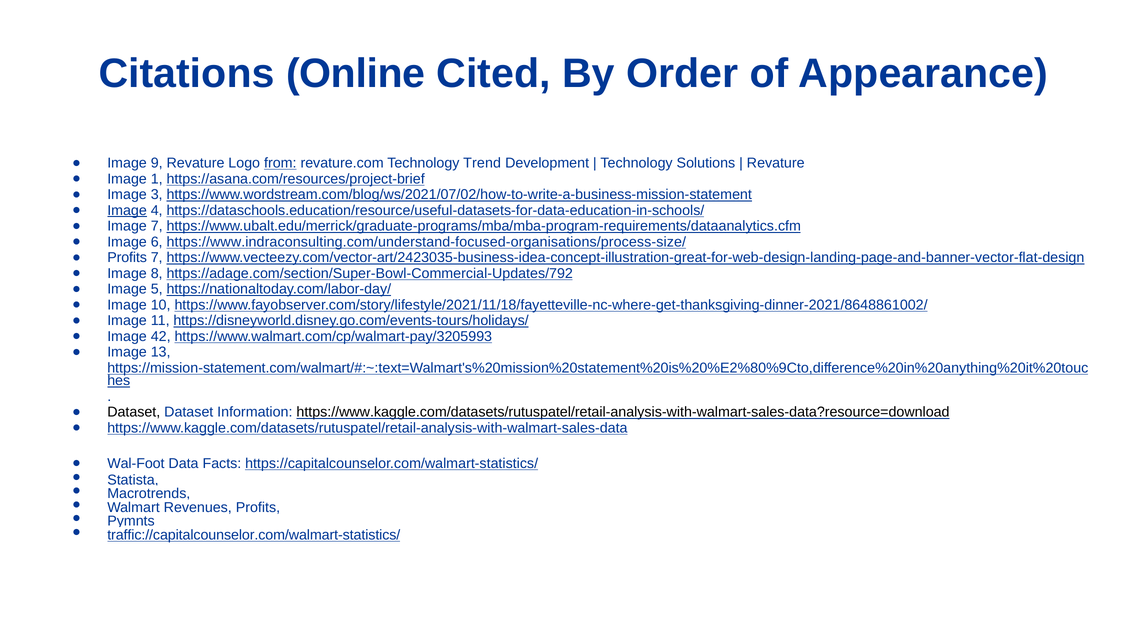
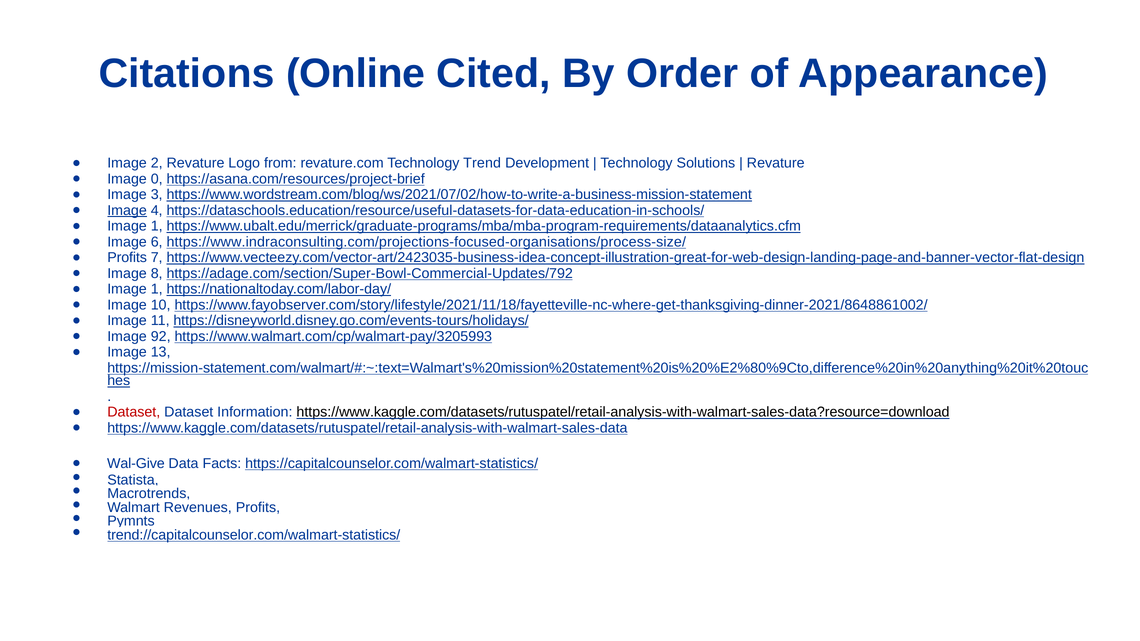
9: 9 -> 2 (157, 163)
from underline: present -> none (280, 163)
1: 1 -> 0 (157, 179)
7: 7 -> 1 (157, 226)
https://www.indraconsulting.com/understand-focused-organisations/process-size/: https://www.indraconsulting.com/understand-focused-organisations/process-size/ -> https://www.indraconsulting.com/projections-focused-organisations/process-size/ (426, 242)
5: 5 -> 1 (157, 289)
42: 42 -> 92 (161, 337)
Dataset colour: black -> red (134, 412)
Wal-Foot: Wal-Foot -> Wal-Give (136, 464)
traffic://capitalcounselor.com/walmart-statistics/: traffic://capitalcounselor.com/walmart-statistics/ -> trend://capitalcounselor.com/walmart-statistics/ (254, 535)
